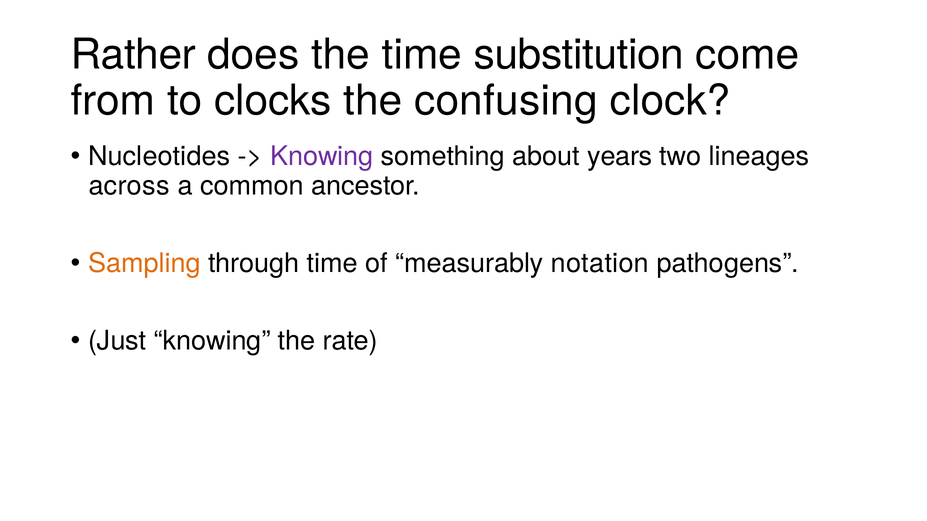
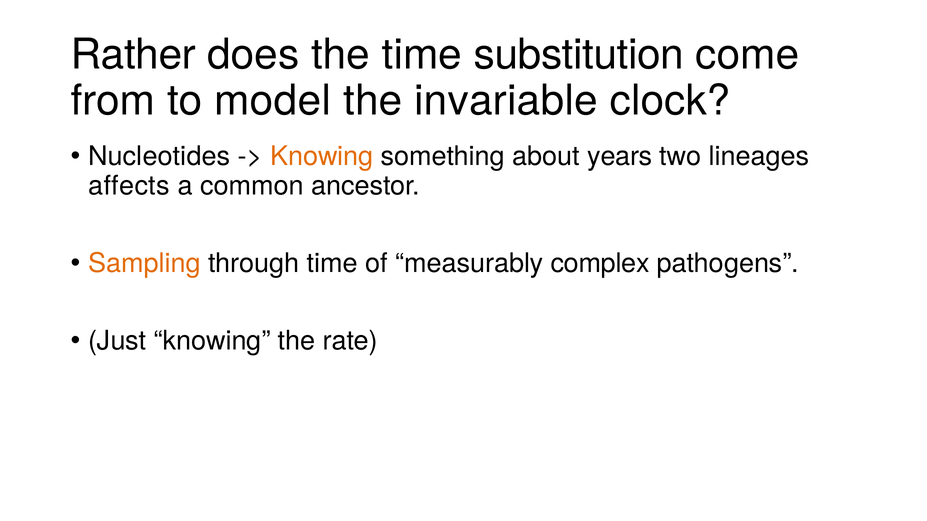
clocks: clocks -> model (273, 101)
confusing: confusing -> invariable (506, 101)
Knowing colour: purple -> orange (322, 157)
across: across -> affects (129, 186)
notation: notation -> complex (600, 263)
